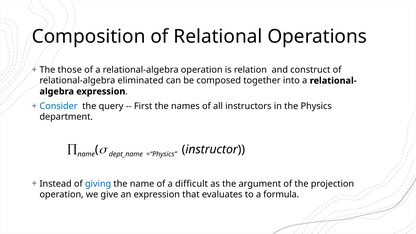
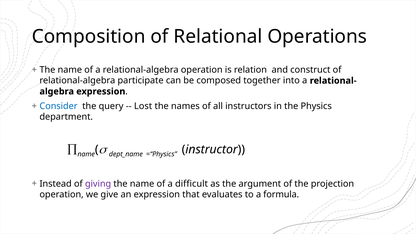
those: those -> name (70, 70)
eliminated: eliminated -> participate (141, 81)
First: First -> Lost (143, 106)
giving colour: blue -> purple (98, 184)
